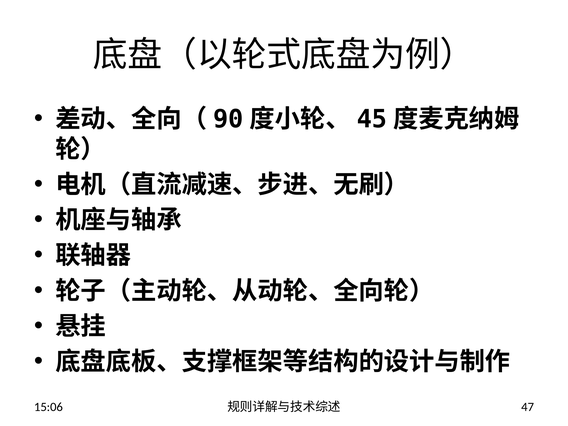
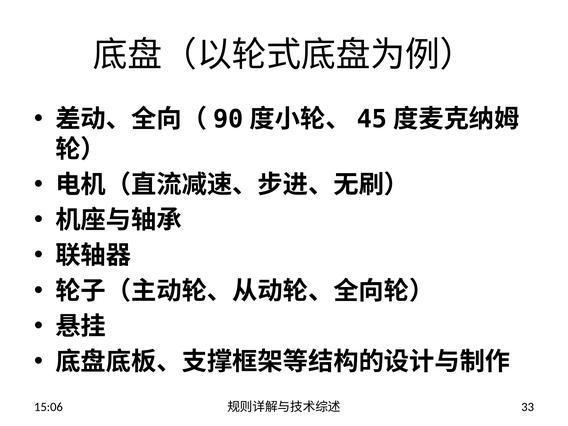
47: 47 -> 33 (528, 407)
